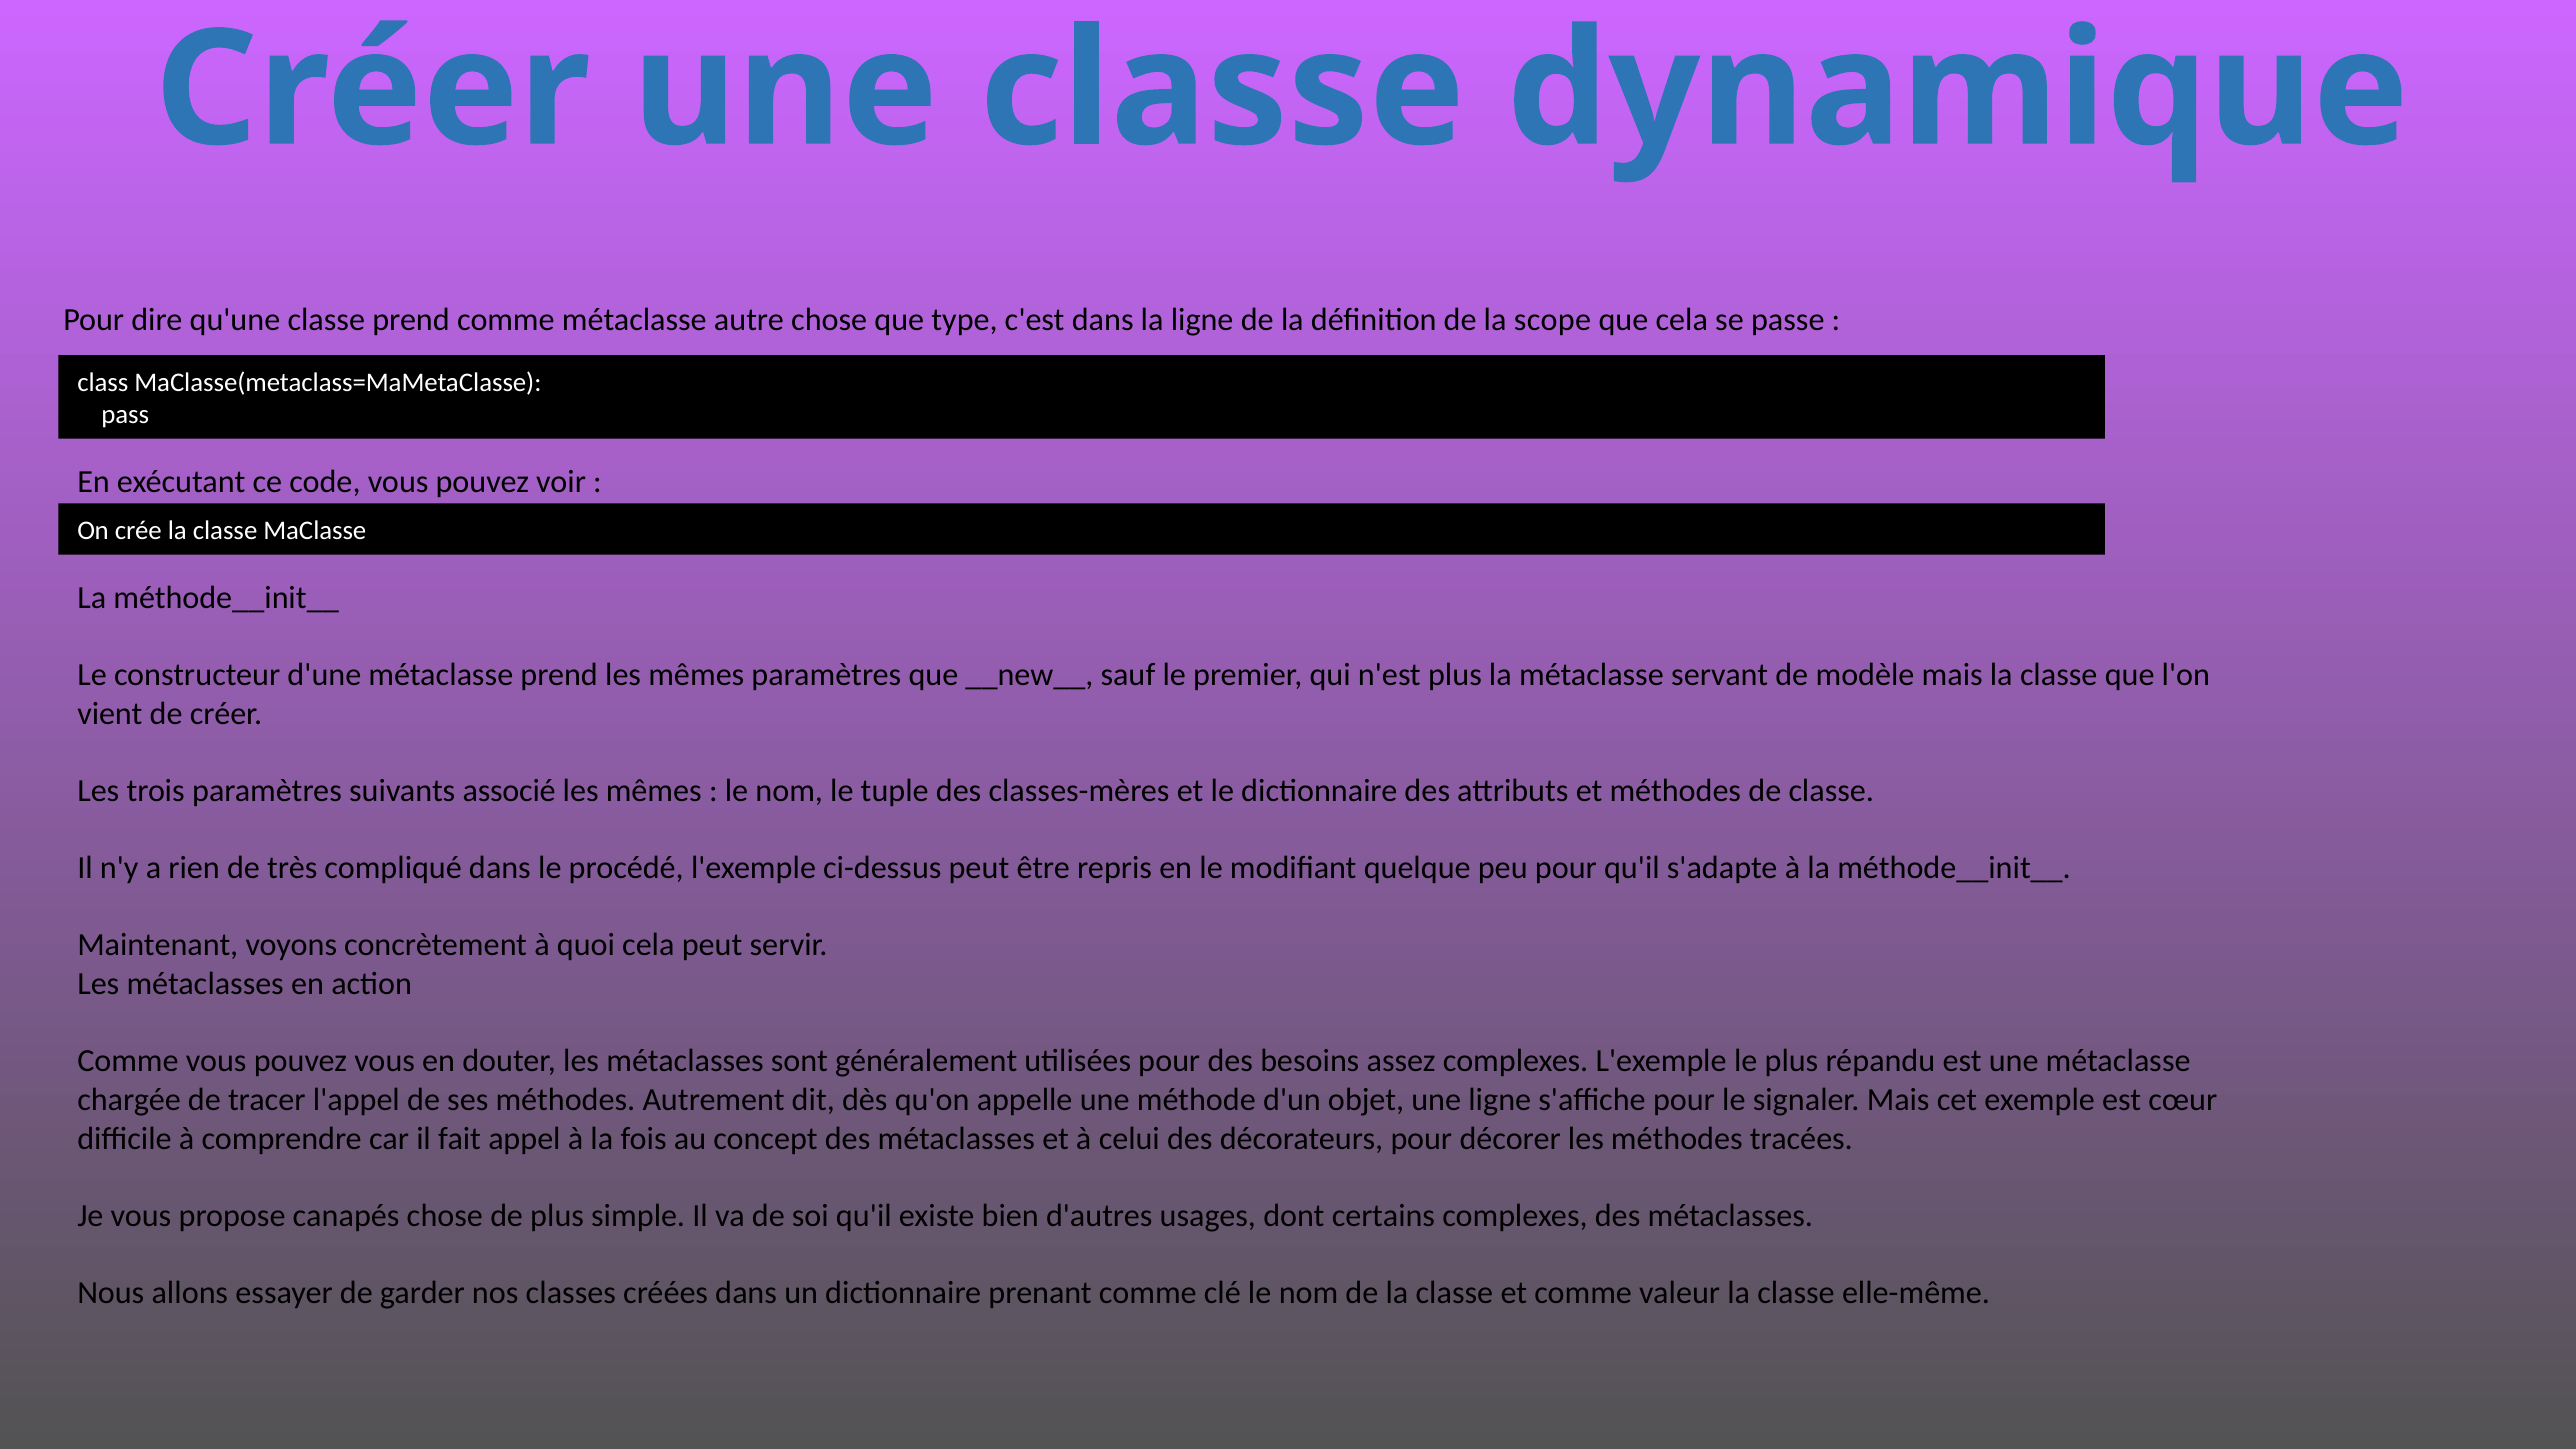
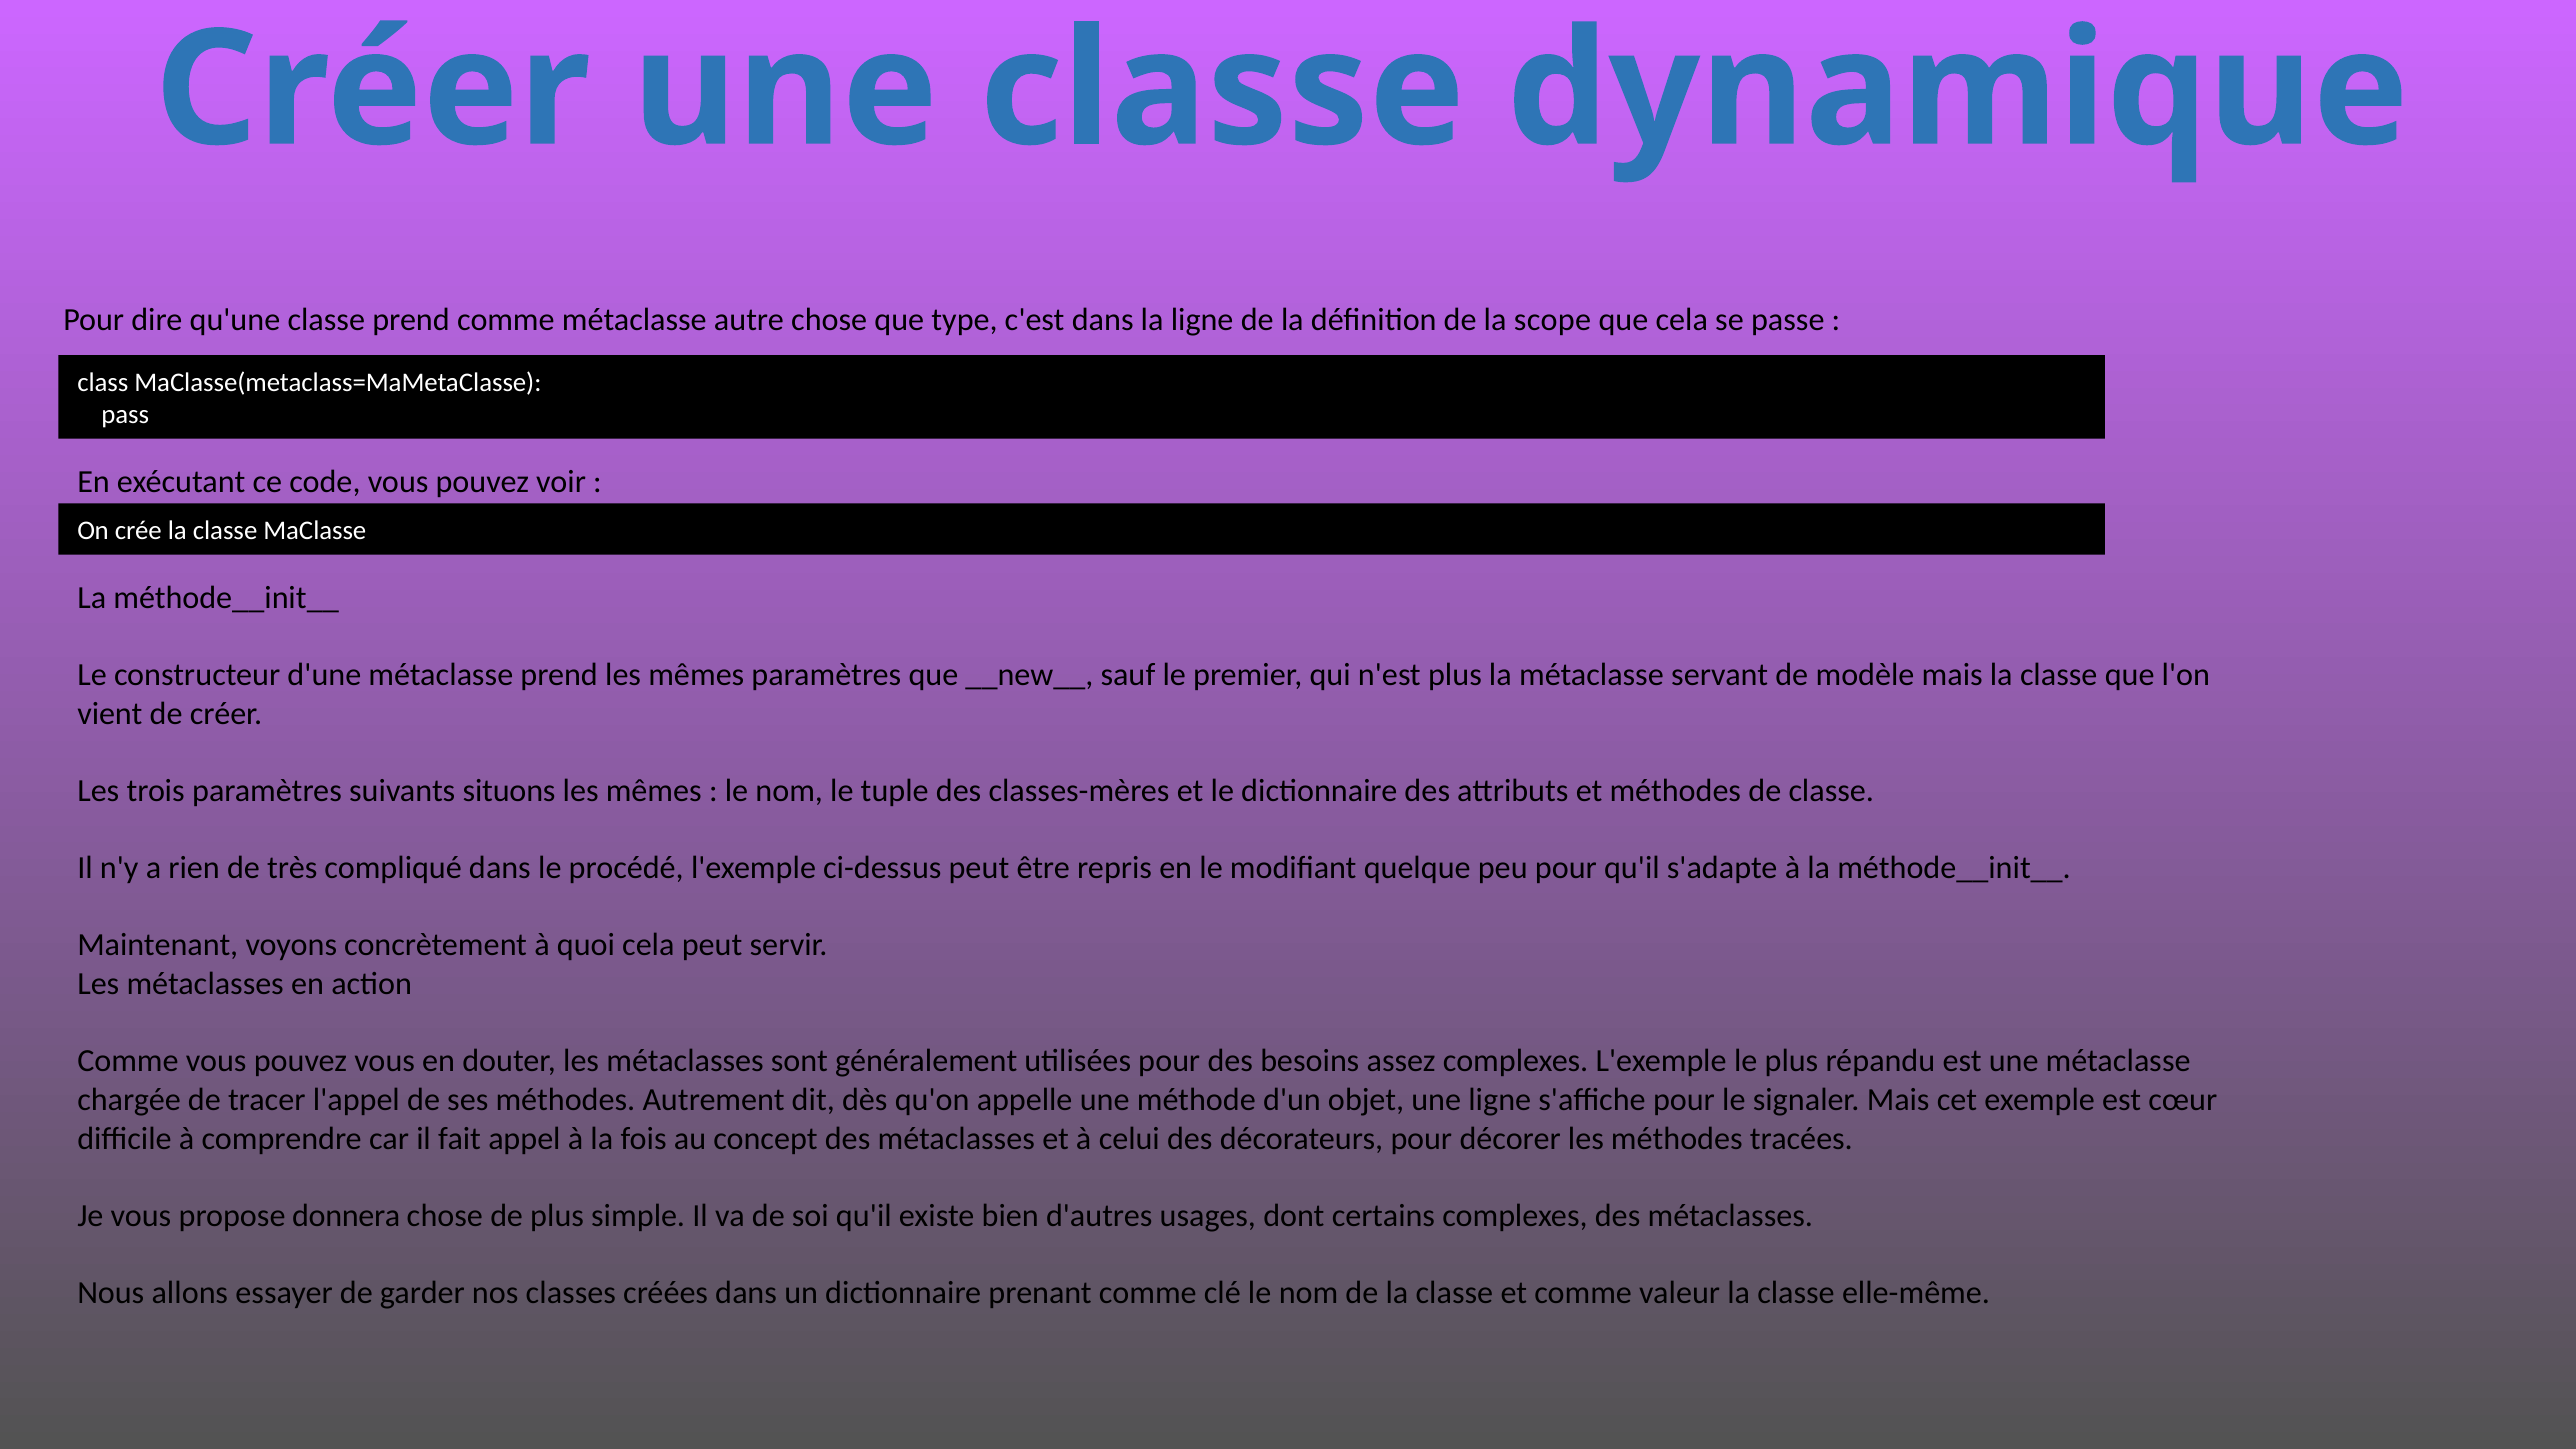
associé: associé -> situons (509, 791)
canapés: canapés -> donnera (346, 1216)
